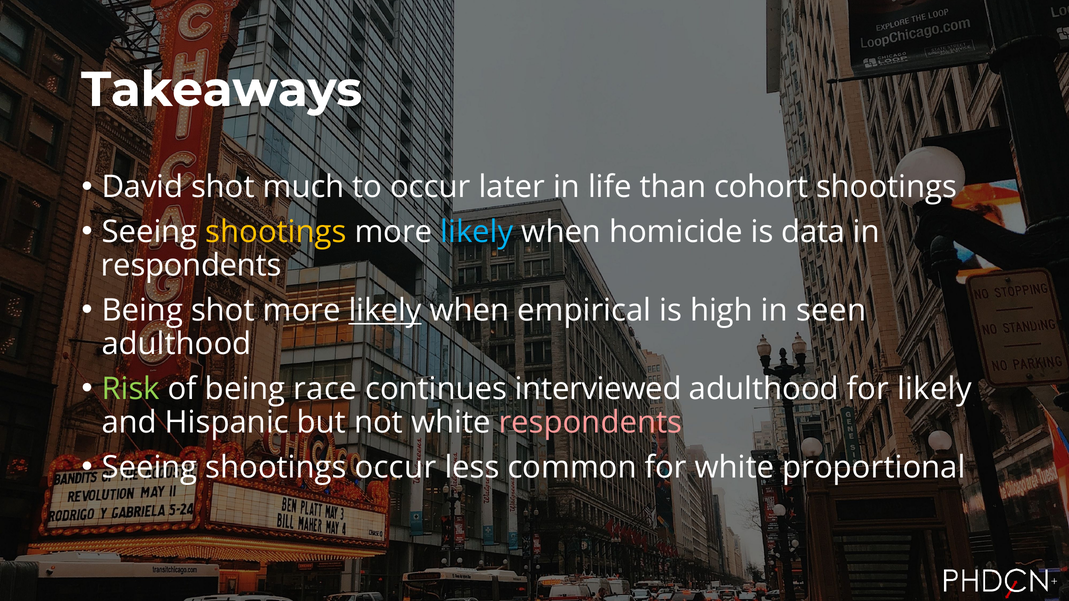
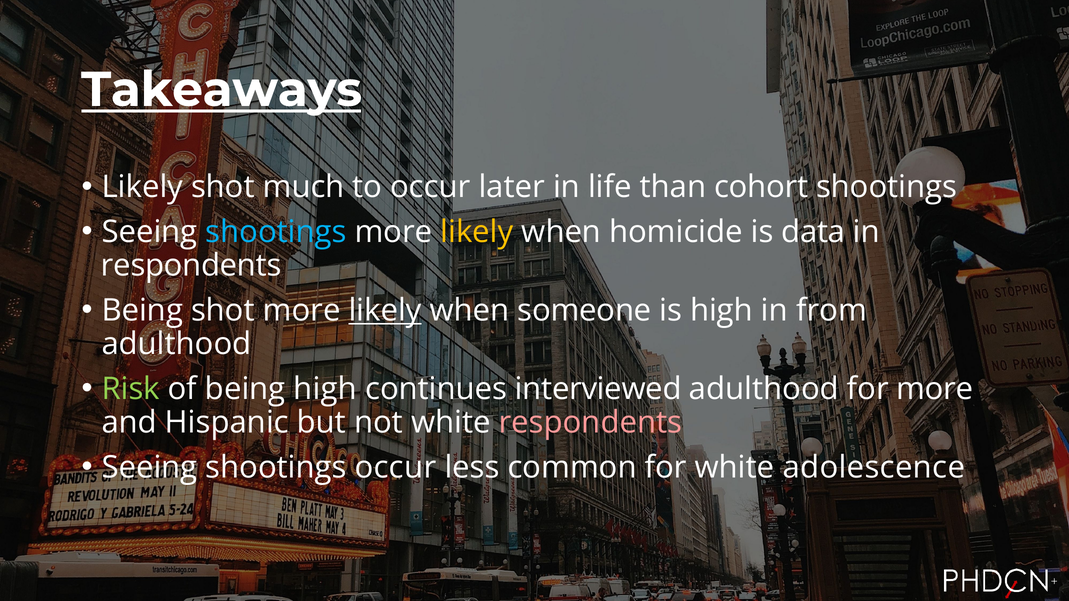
Takeaways underline: none -> present (222, 90)
David: David -> Likely (142, 187)
shootings colour: yellow -> light blue (276, 232)
likely colour: light blue -> yellow (477, 232)
empirical: empirical -> someone (584, 310)
seen: seen -> from (831, 310)
being race: race -> high (325, 389)
for likely: likely -> more (935, 389)
proportional: proportional -> adolescence (874, 467)
